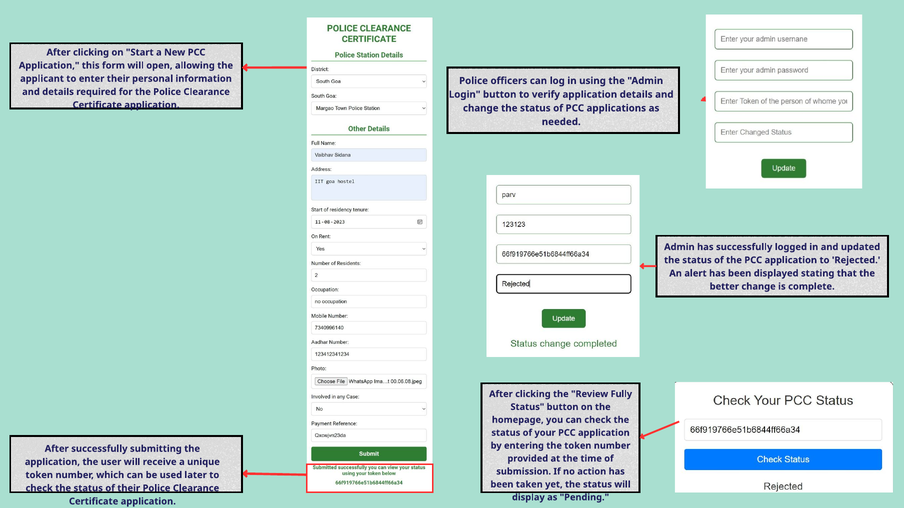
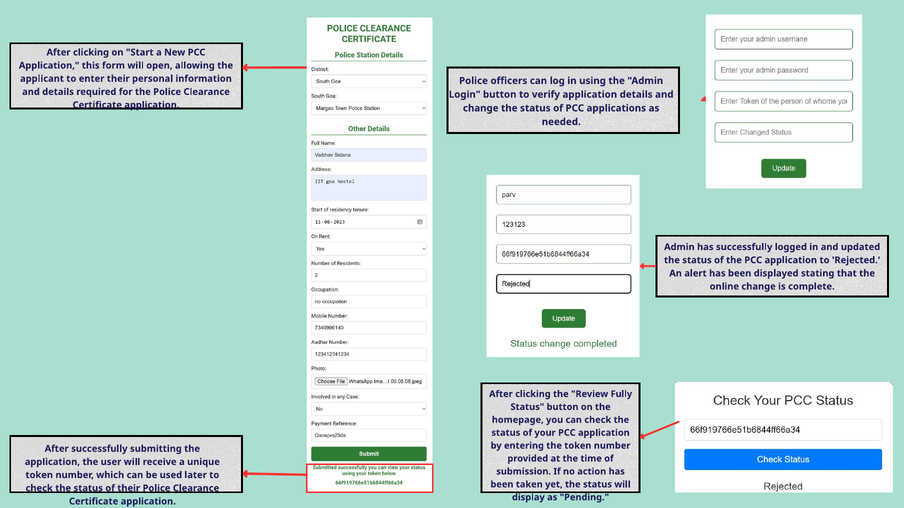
better: better -> online (724, 287)
